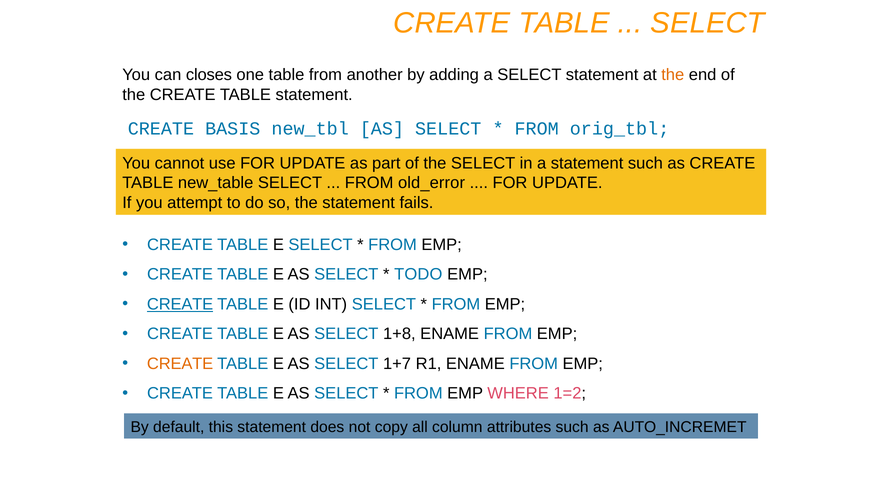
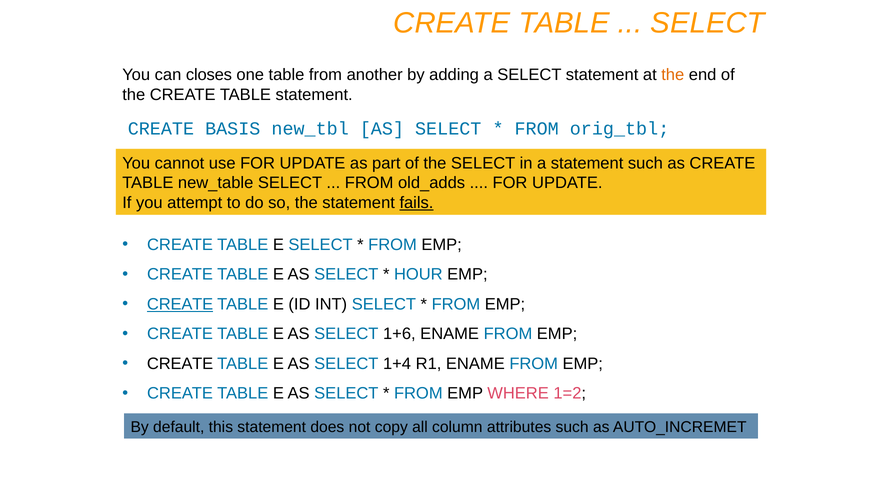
old_error: old_error -> old_adds (432, 183)
fails underline: none -> present (416, 203)
TODO: TODO -> HOUR (418, 275)
1+8: 1+8 -> 1+6 (399, 334)
CREATE colour: orange -> black (180, 364)
1+7: 1+7 -> 1+4 (397, 364)
